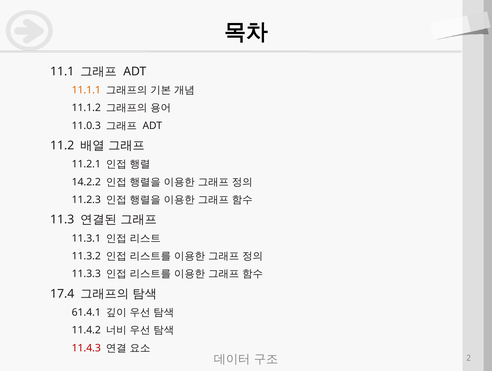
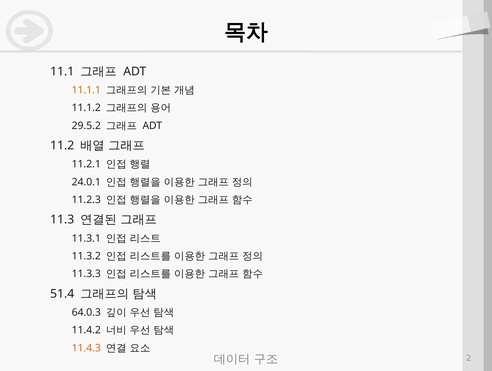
11.0.3: 11.0.3 -> 29.5.2 (86, 126)
14.2.2: 14.2.2 -> 24.0.1 (86, 182)
17.4: 17.4 -> 51.4 (62, 294)
61.4.1: 61.4.1 -> 64.0.3 (86, 313)
11.4.3 colour: red -> orange (86, 348)
